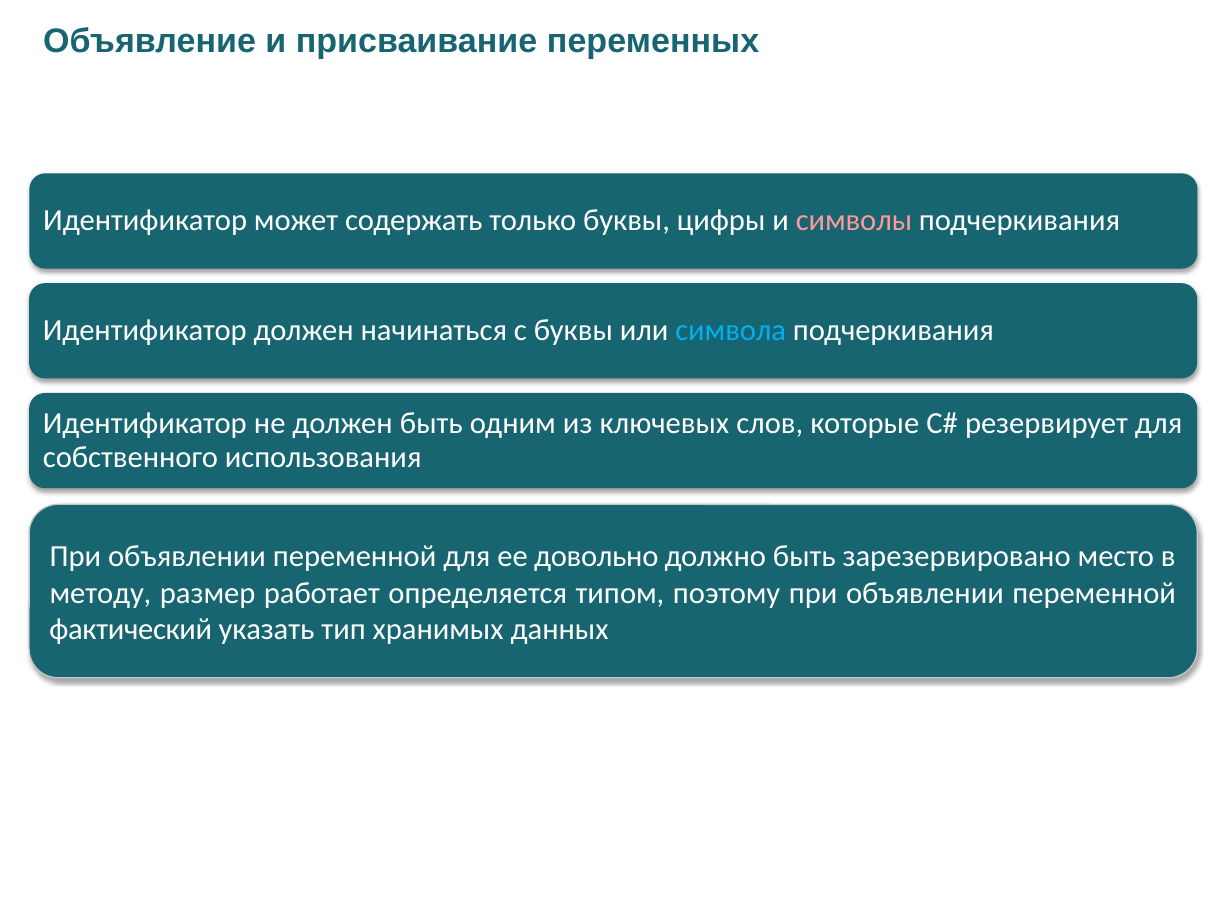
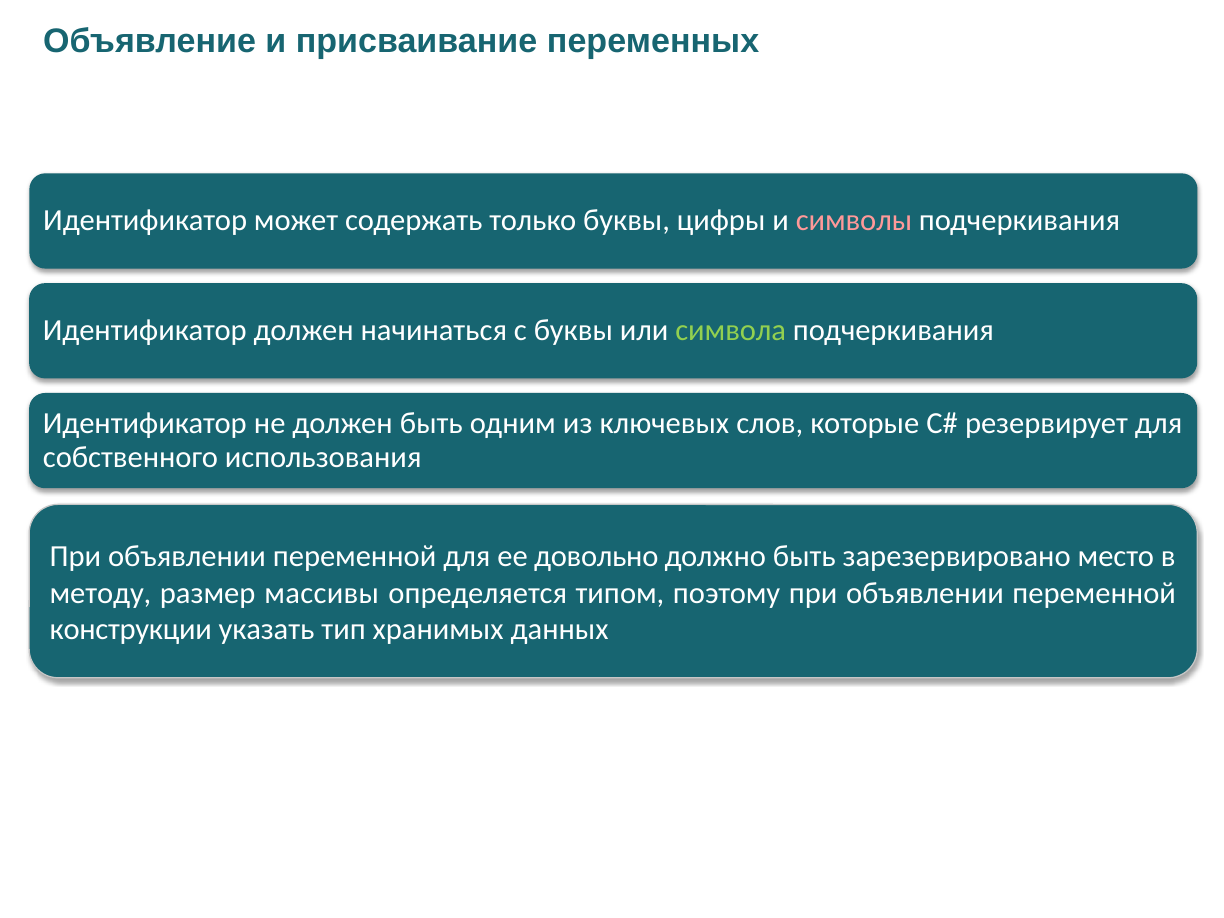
символа colour: light blue -> light green (731, 331)
работает: работает -> массивы (322, 593)
фактический: фактический -> конструкции (131, 630)
